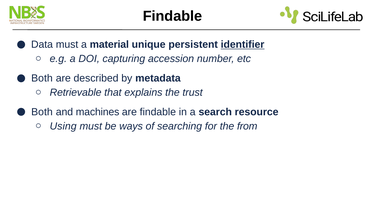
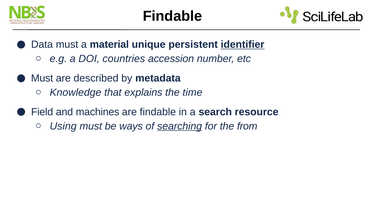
capturing: capturing -> countries (124, 59)
Both: Both -> Must (42, 78)
Retrievable: Retrievable -> Knowledge (76, 93)
trust: trust -> time (193, 93)
Both: Both -> Field (42, 112)
searching underline: none -> present (180, 126)
